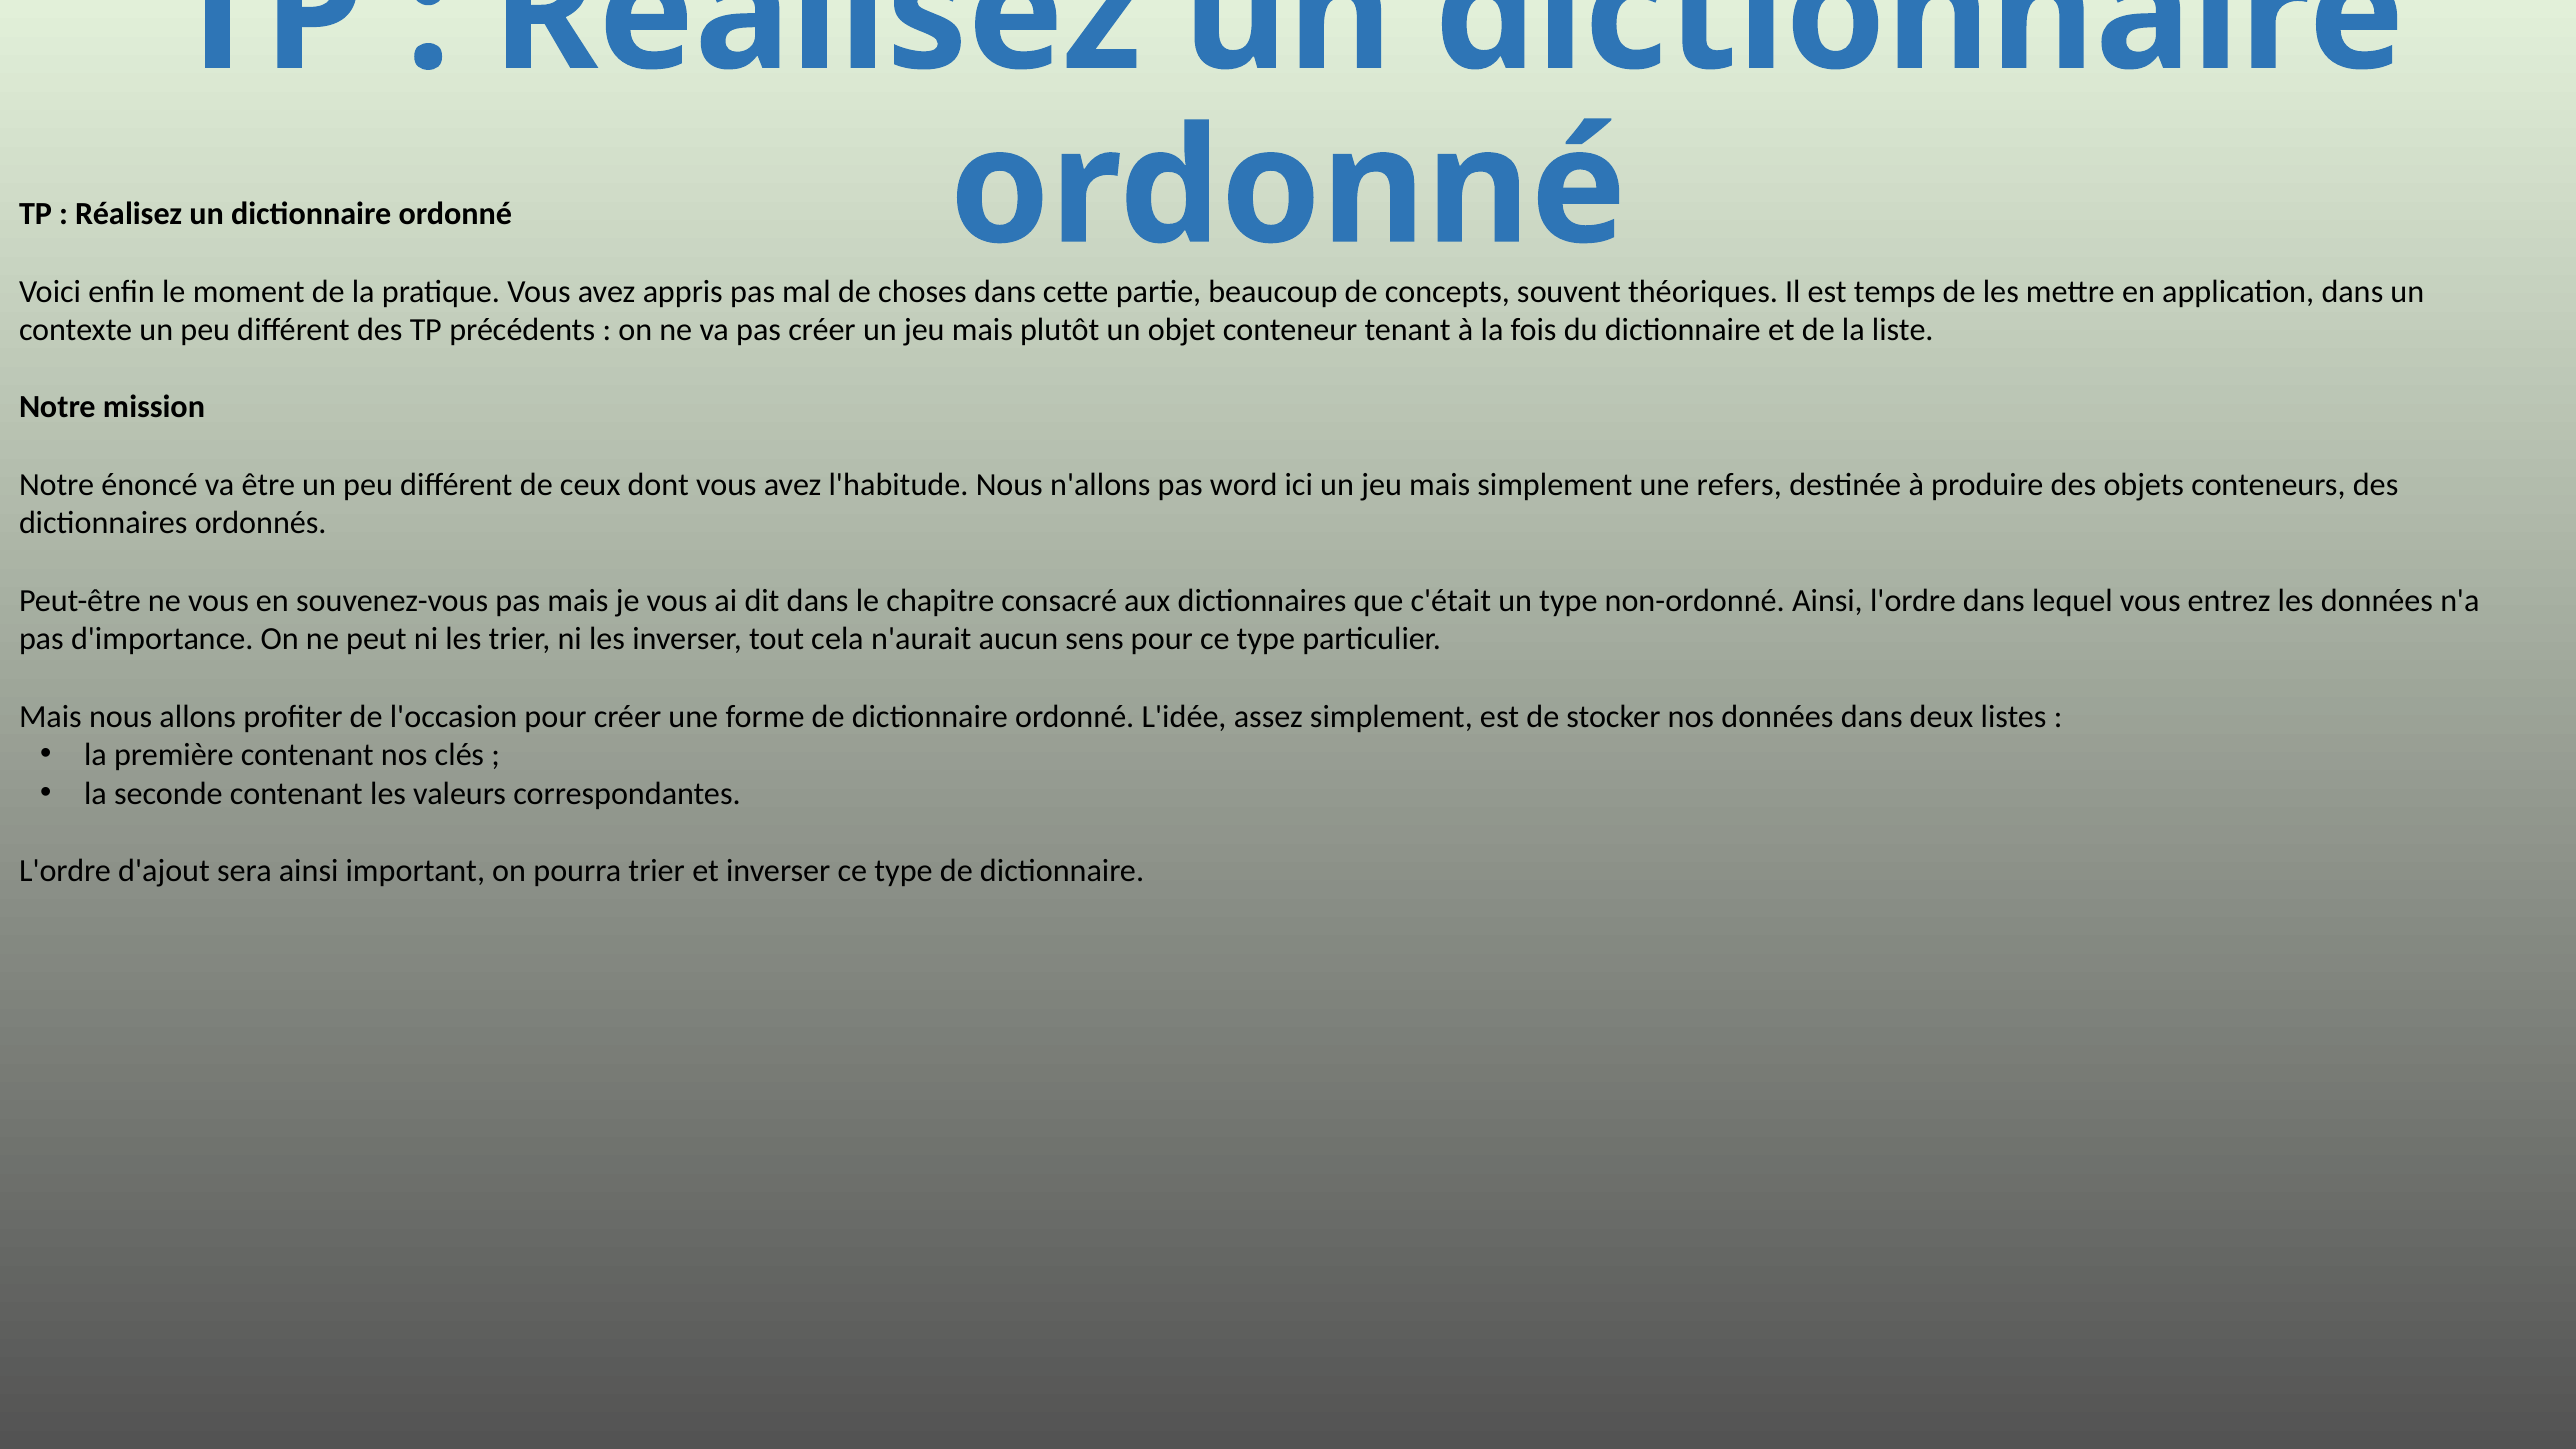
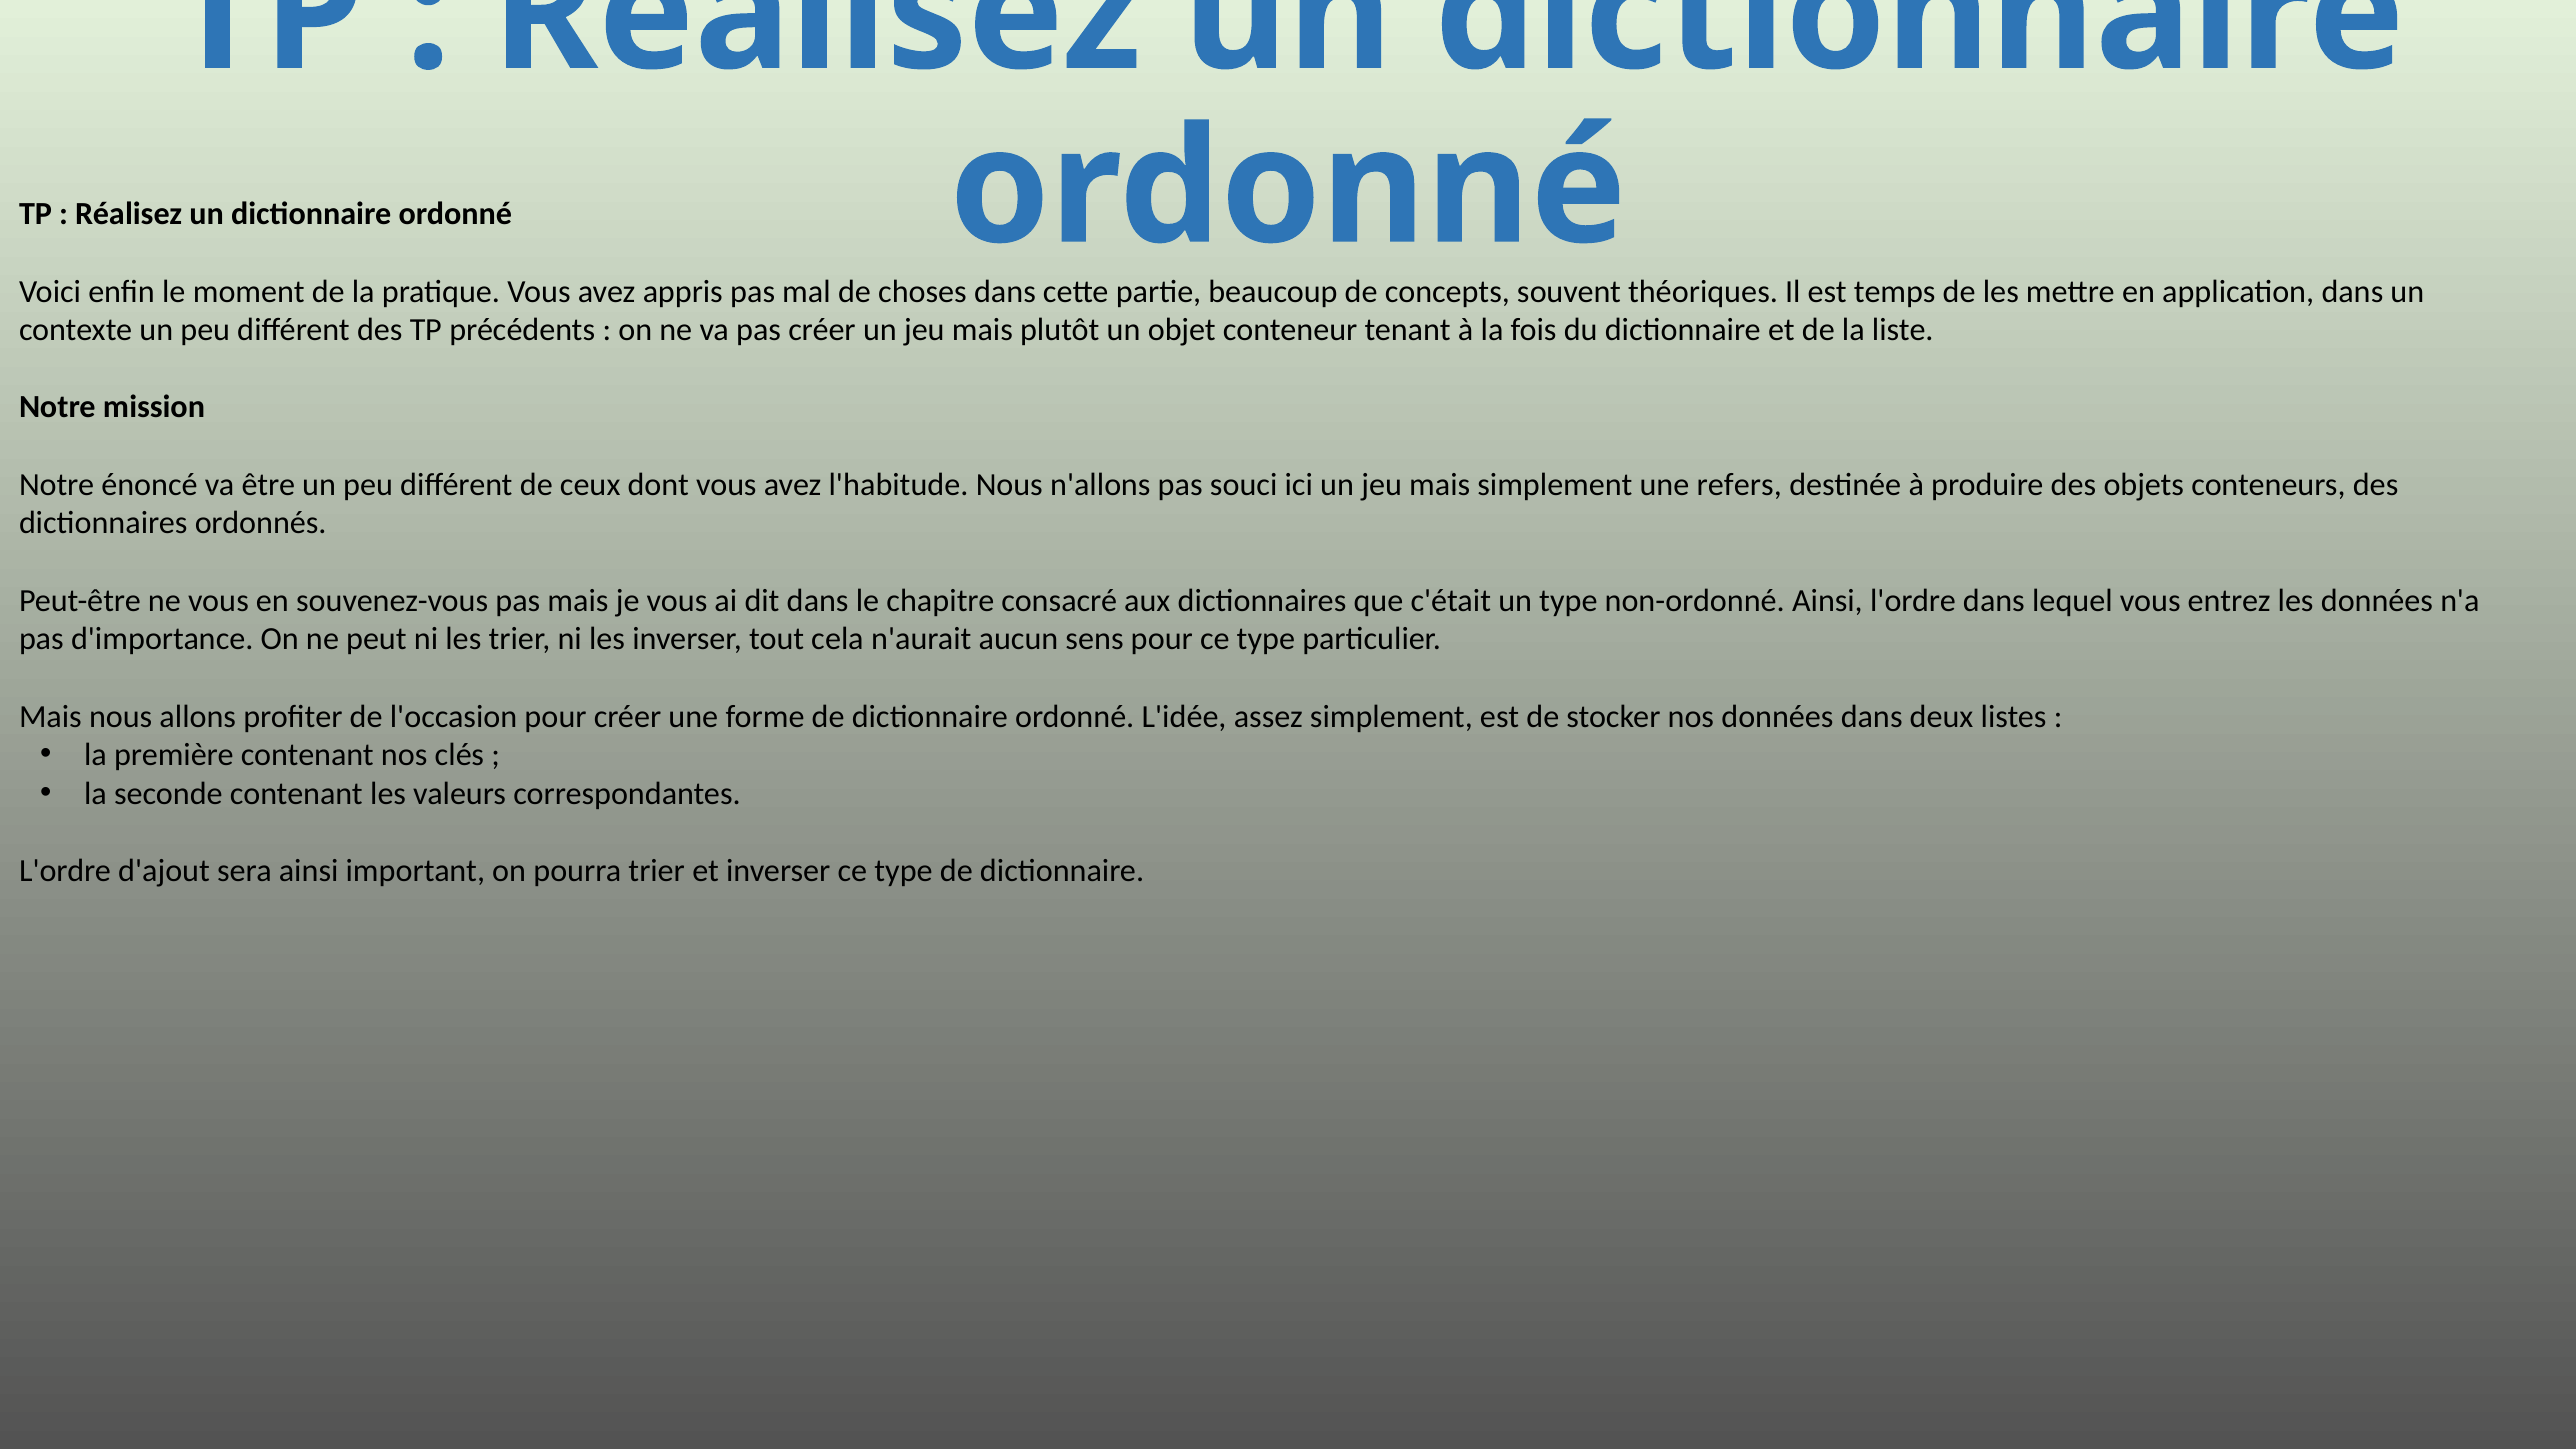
word: word -> souci (1244, 485)
